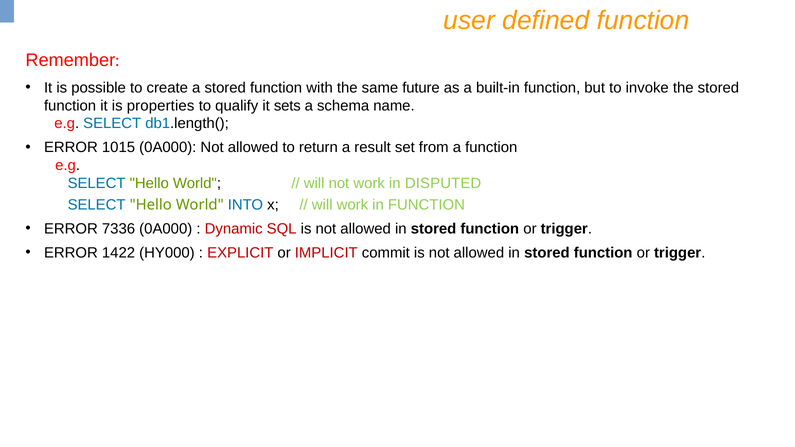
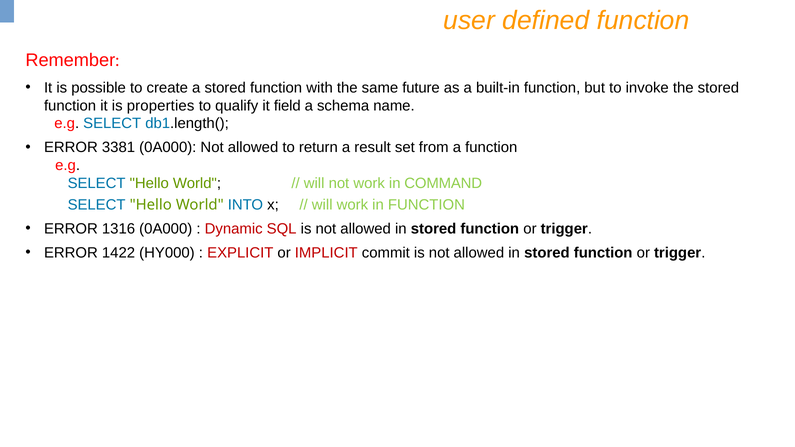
sets: sets -> field (287, 106)
1015: 1015 -> 3381 (119, 147)
DISPUTED: DISPUTED -> COMMAND (443, 183)
7336: 7336 -> 1316 (119, 229)
